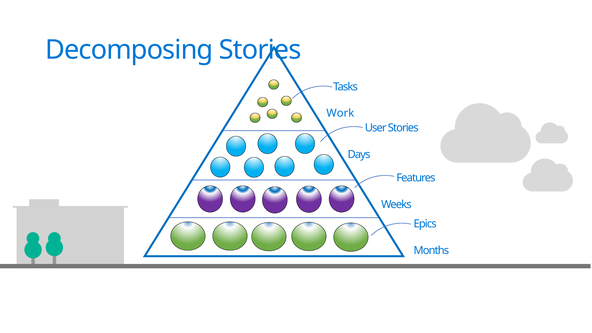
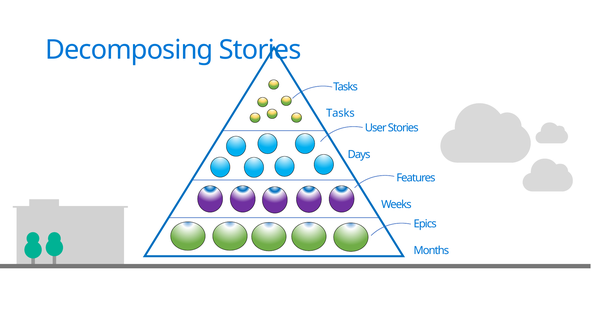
Work: Work -> Tasks (340, 113)
